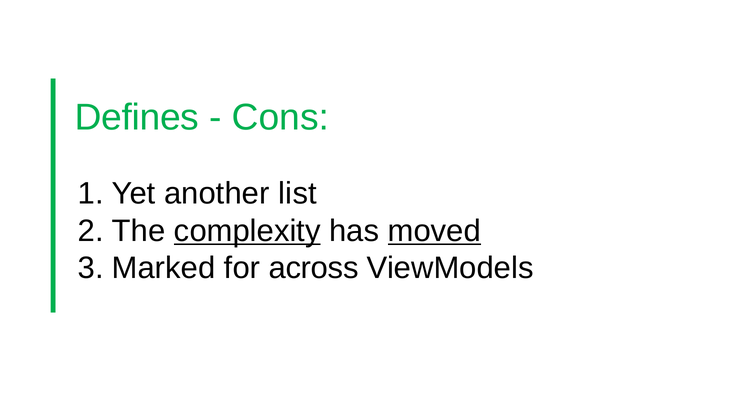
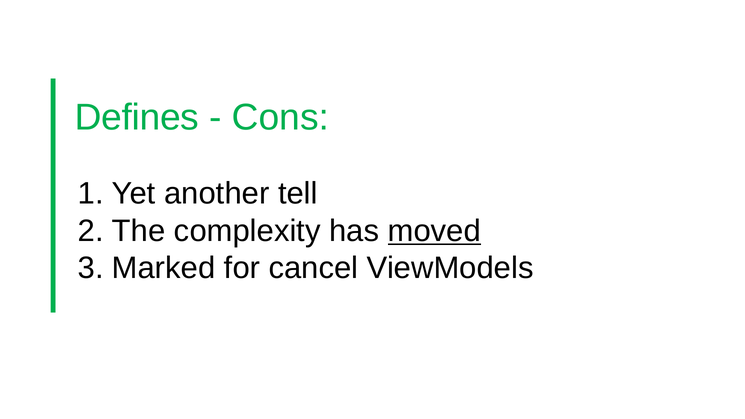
list: list -> tell (298, 194)
complexity underline: present -> none (247, 231)
across: across -> cancel (314, 268)
